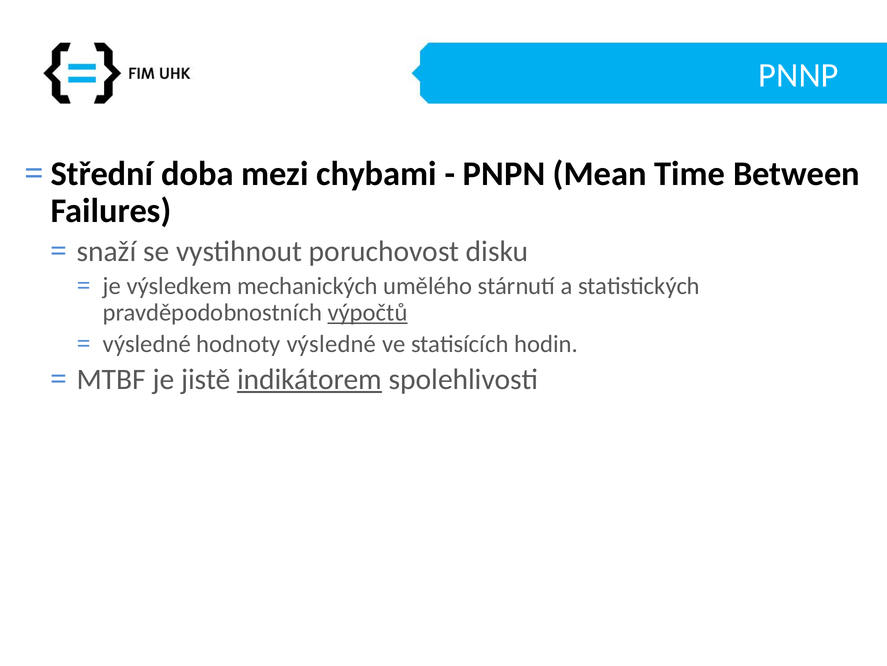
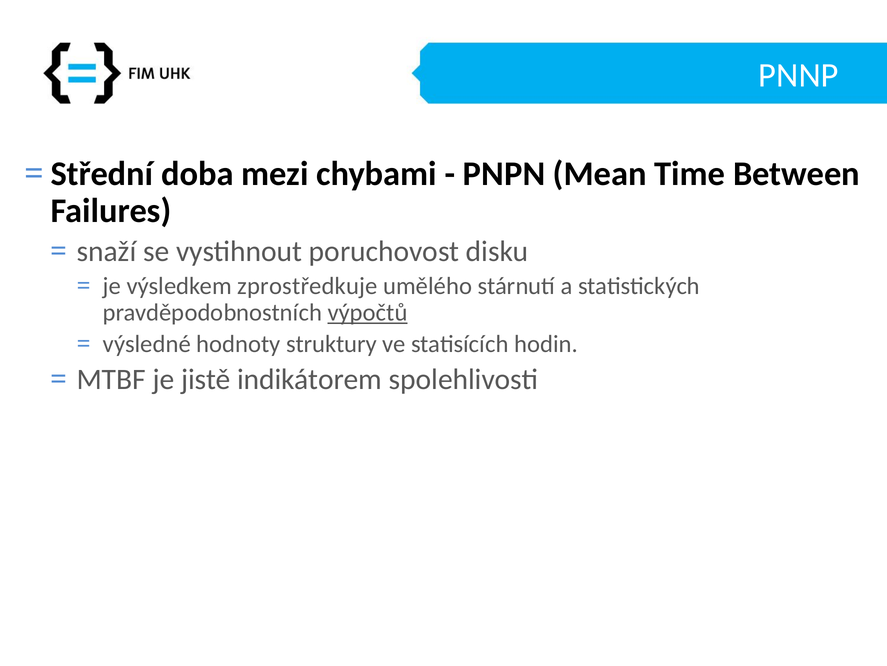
mechanických: mechanických -> zprostředkuje (307, 286)
hodnoty výsledné: výsledné -> struktury (332, 344)
indikátorem underline: present -> none (310, 379)
